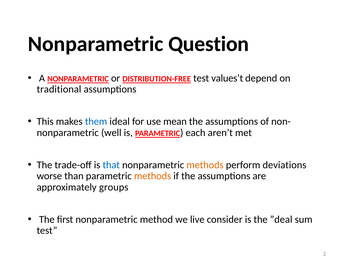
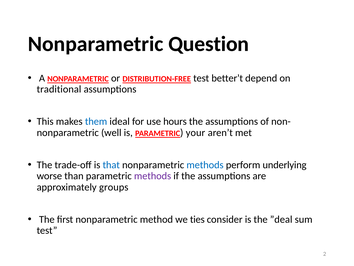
values’t: values’t -> better’t (227, 78)
mean: mean -> hours (175, 121)
each: each -> your (195, 132)
methods colour: orange -> blue (205, 165)
deviations: deviations -> underlying (285, 165)
methods colour: orange -> purple (153, 176)
live: live -> ties (197, 219)
